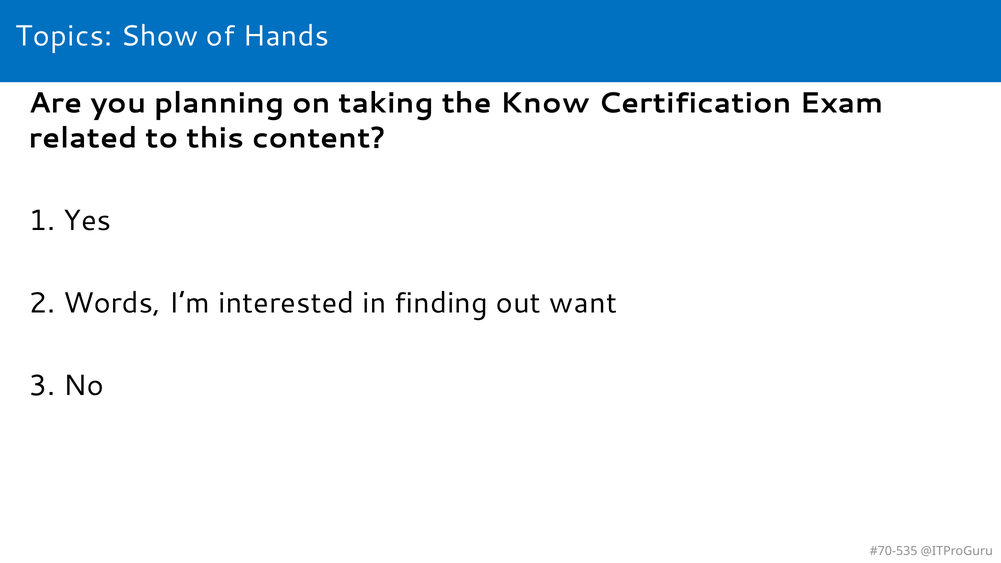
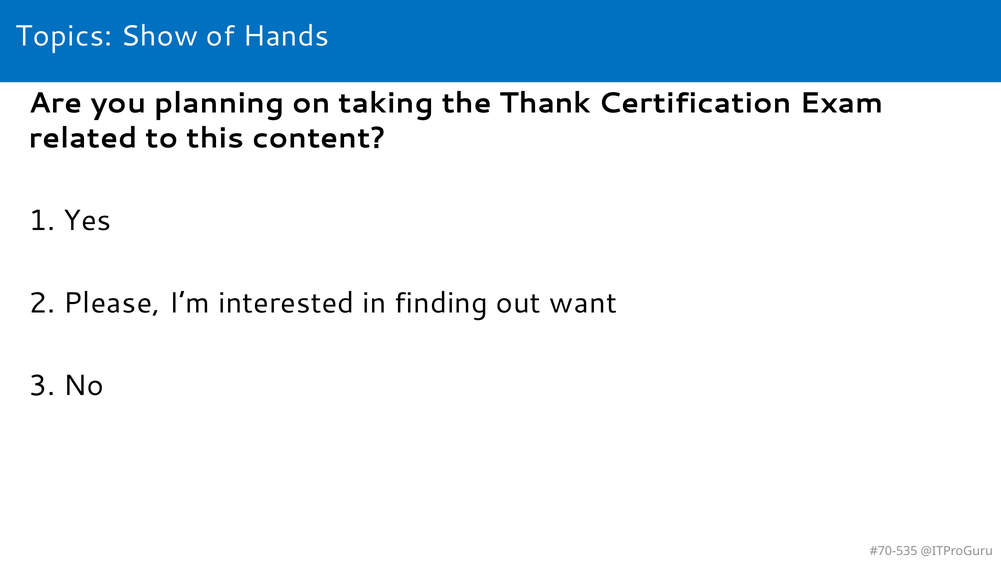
Know: Know -> Thank (545, 103)
Words: Words -> Please (112, 303)
